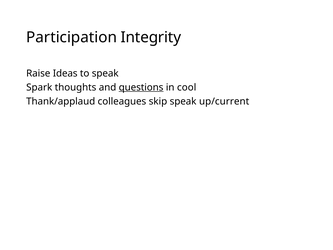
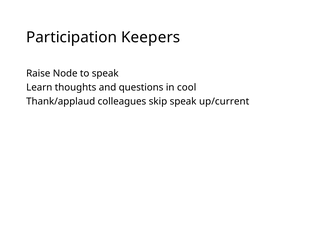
Integrity: Integrity -> Keepers (151, 37)
Ideas: Ideas -> Node (65, 73)
Spark: Spark -> Learn (39, 87)
questions underline: present -> none (141, 87)
